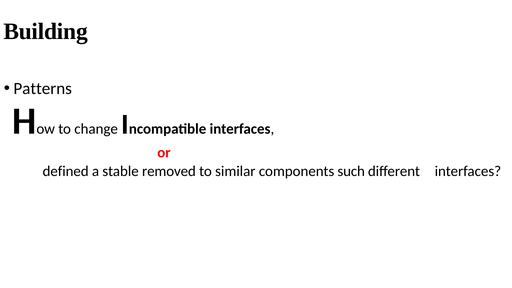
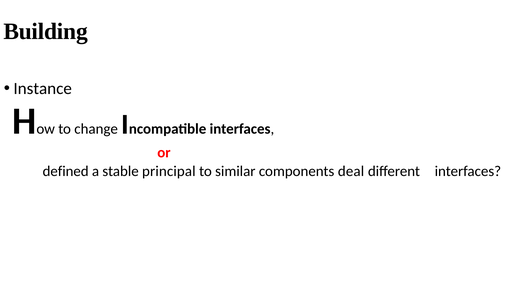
Patterns: Patterns -> Instance (43, 89)
removed: removed -> principal (169, 171)
such: such -> deal (351, 171)
